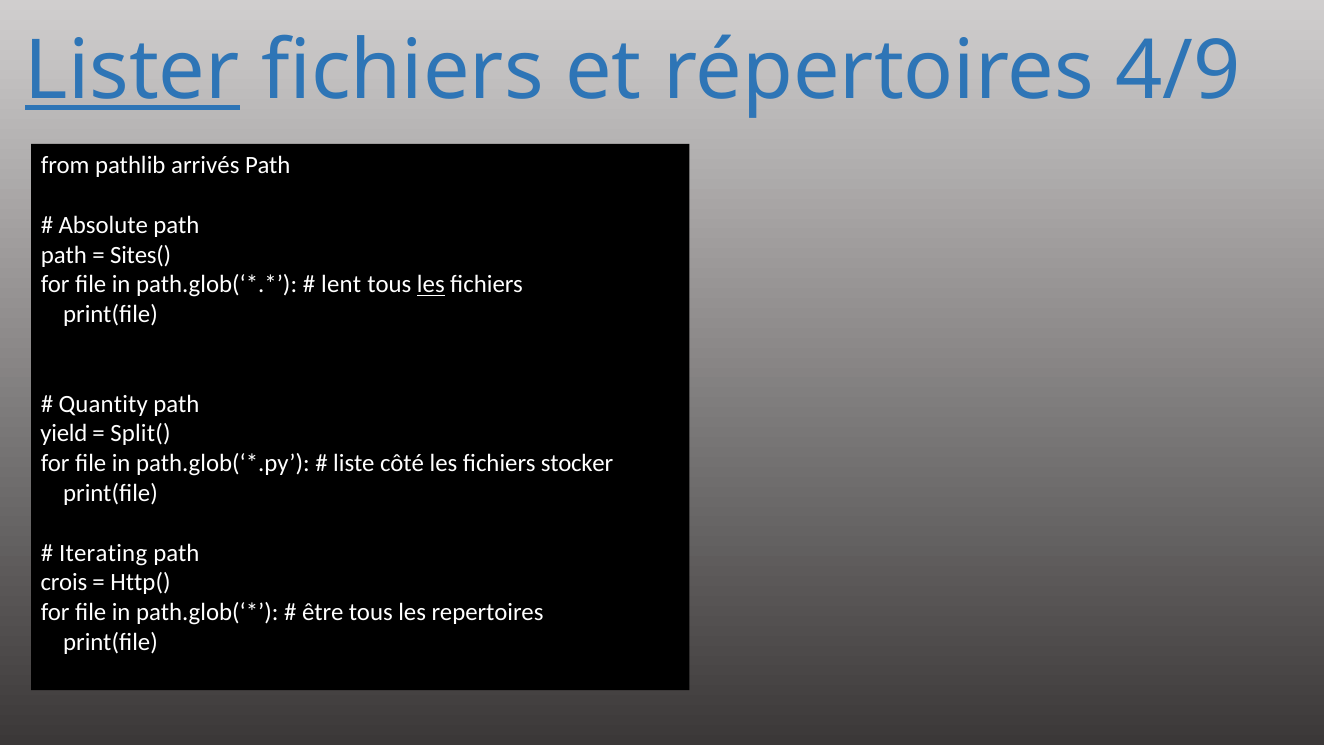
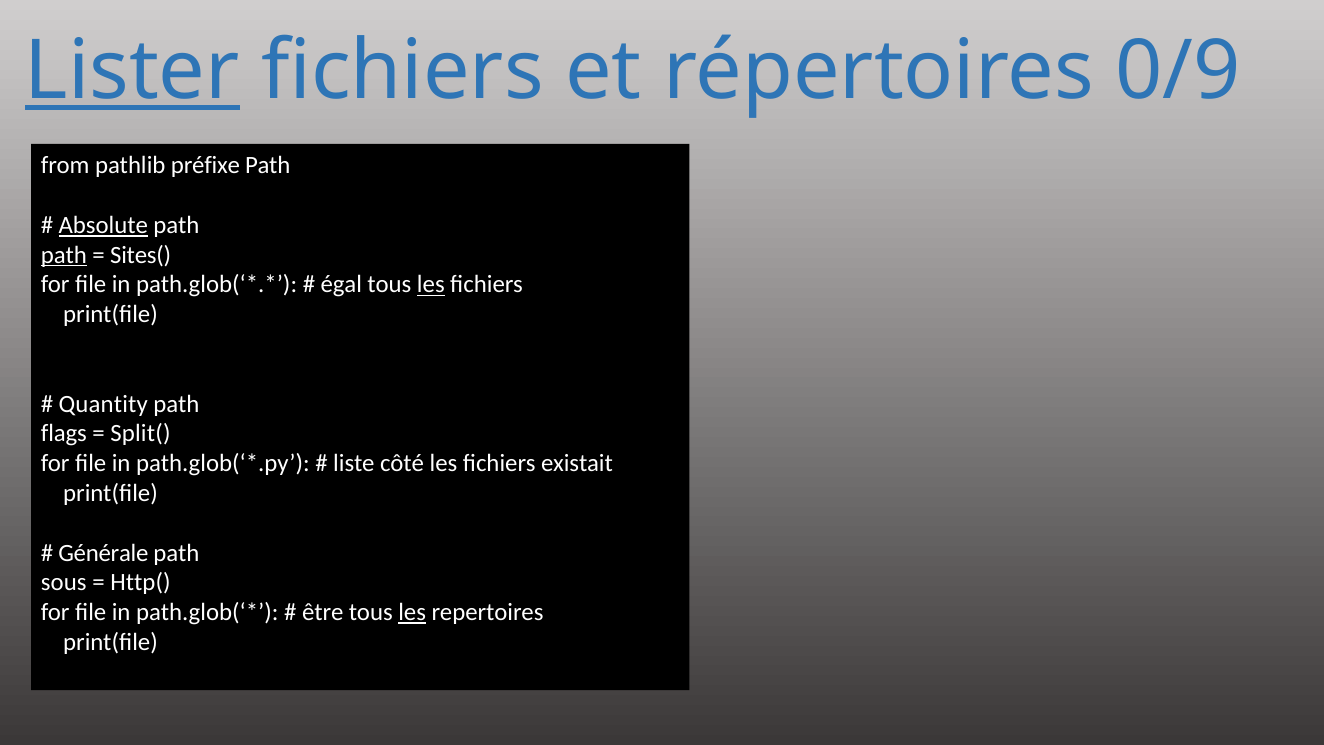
4/9: 4/9 -> 0/9 (1178, 71)
arrivés: arrivés -> préfixe (205, 165)
Absolute underline: none -> present (103, 225)
path underline: none -> present (64, 255)
lent: lent -> égal (341, 285)
yield: yield -> flags (64, 434)
stocker: stocker -> existait (577, 463)
Iterating: Iterating -> Générale (103, 553)
crois: crois -> sous (64, 582)
les underline: none -> present (412, 612)
